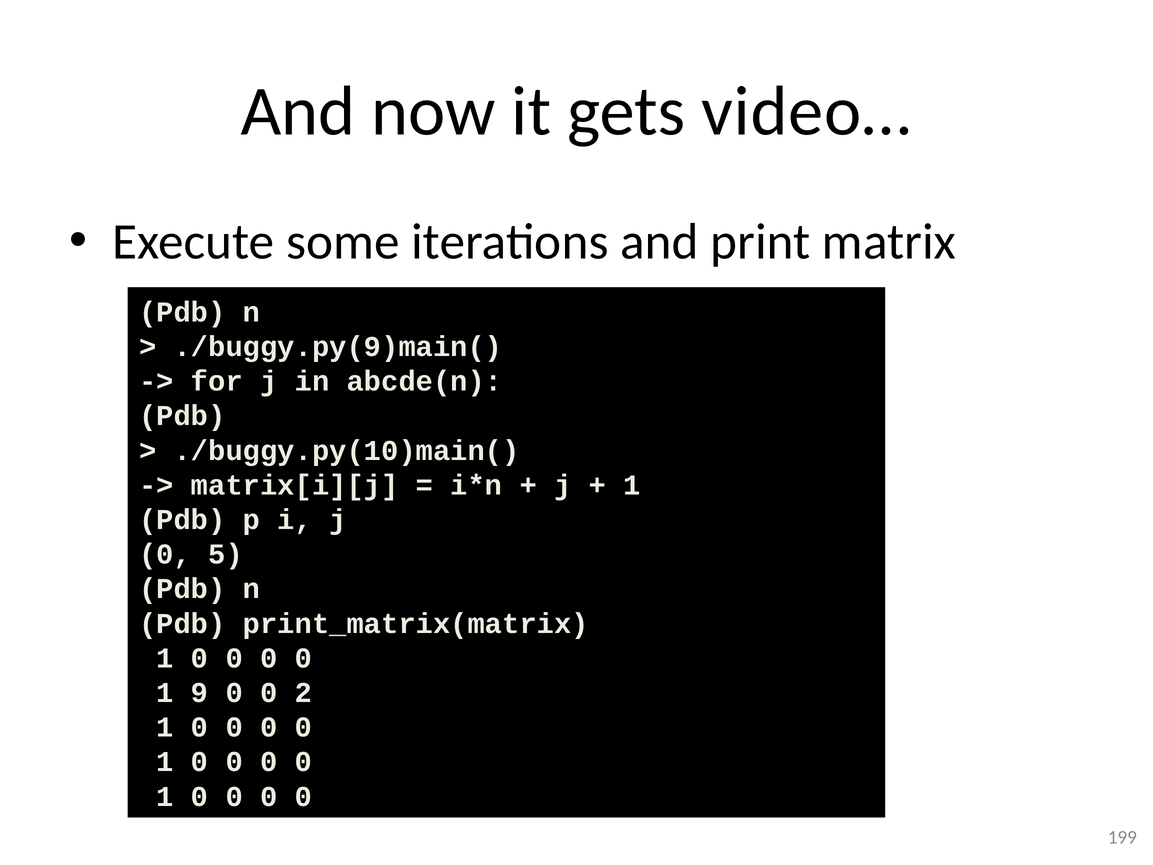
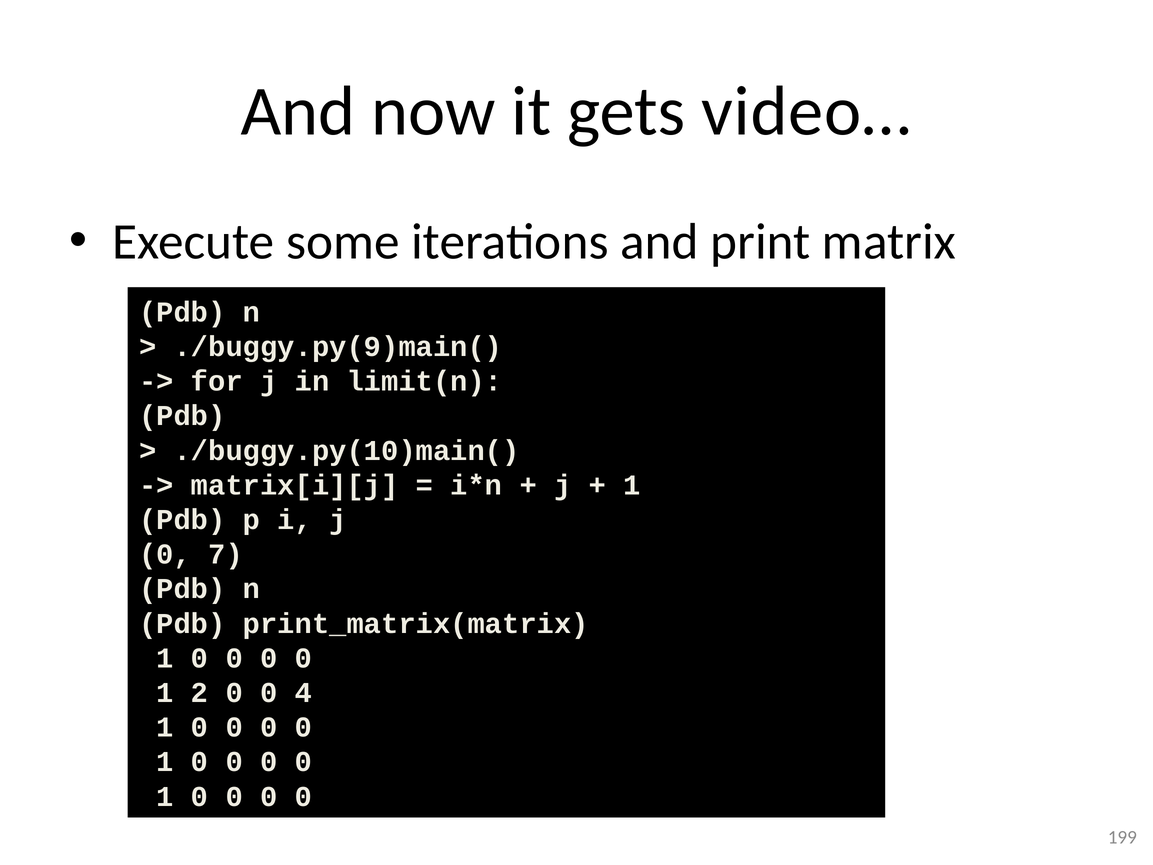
abcde(n: abcde(n -> limit(n (424, 381)
5: 5 -> 7 (226, 554)
9: 9 -> 2 (200, 693)
2: 2 -> 4 (303, 693)
